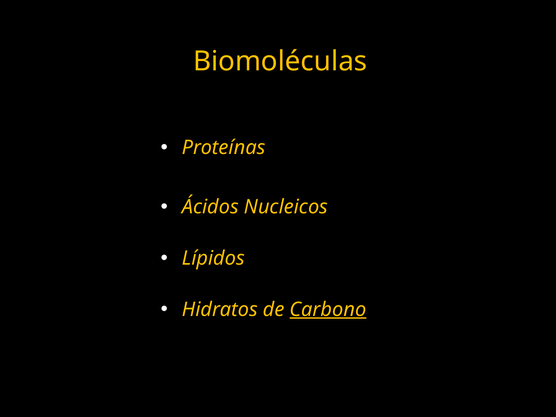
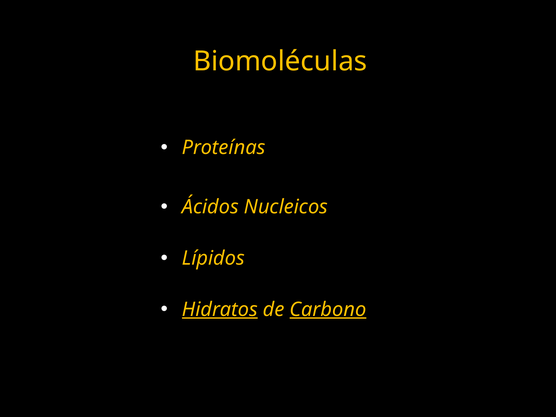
Hidratos underline: none -> present (220, 309)
